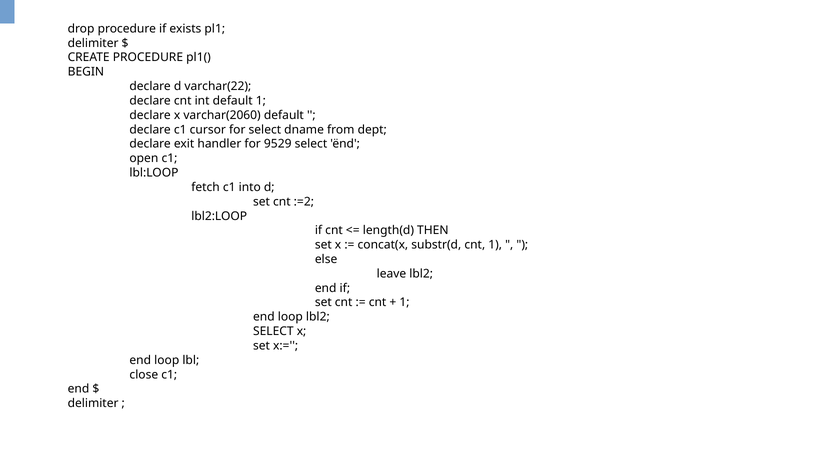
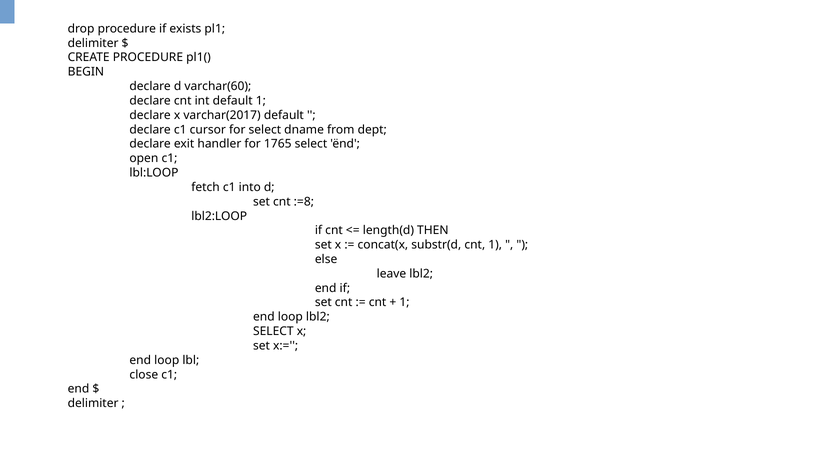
varchar(22: varchar(22 -> varchar(60 (218, 86)
varchar(2060: varchar(2060 -> varchar(2017 (222, 115)
9529: 9529 -> 1765 (278, 144)
:=2: :=2 -> :=8 (304, 202)
